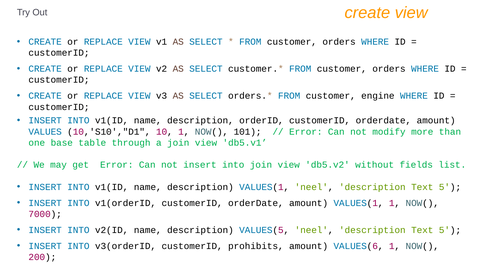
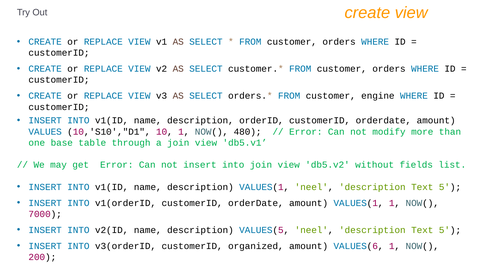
101: 101 -> 480 (248, 132)
prohibits: prohibits -> organized (256, 246)
